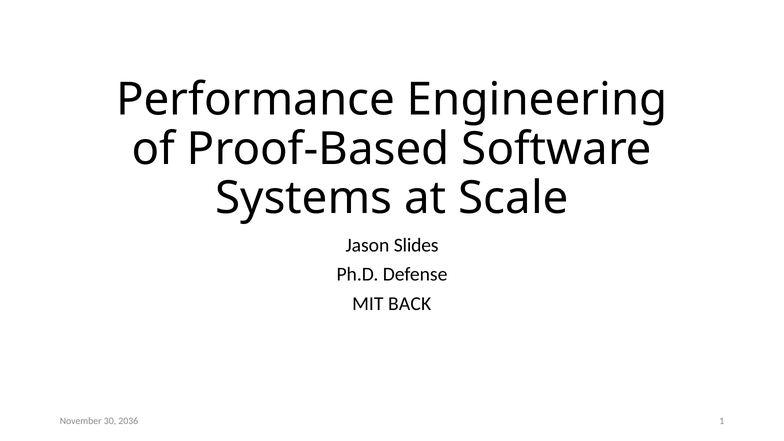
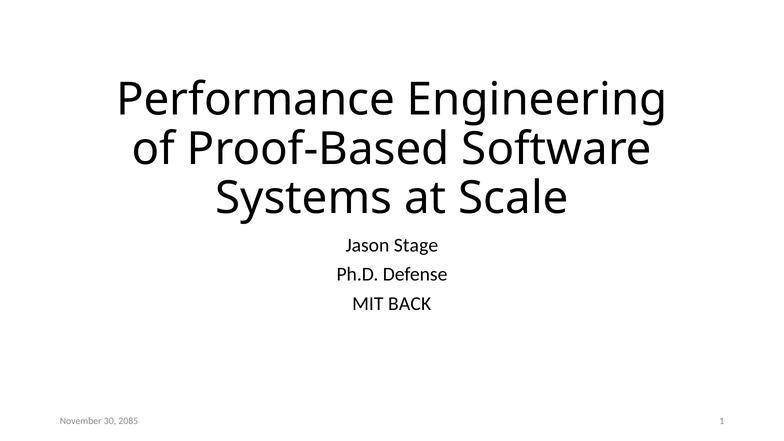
Slides: Slides -> Stage (416, 245)
2036: 2036 -> 2085 (128, 421)
